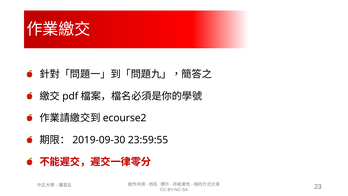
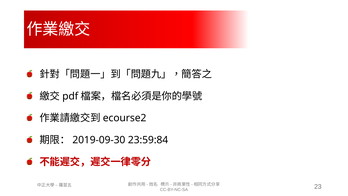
23:59:55: 23:59:55 -> 23:59:84 (148, 140)
